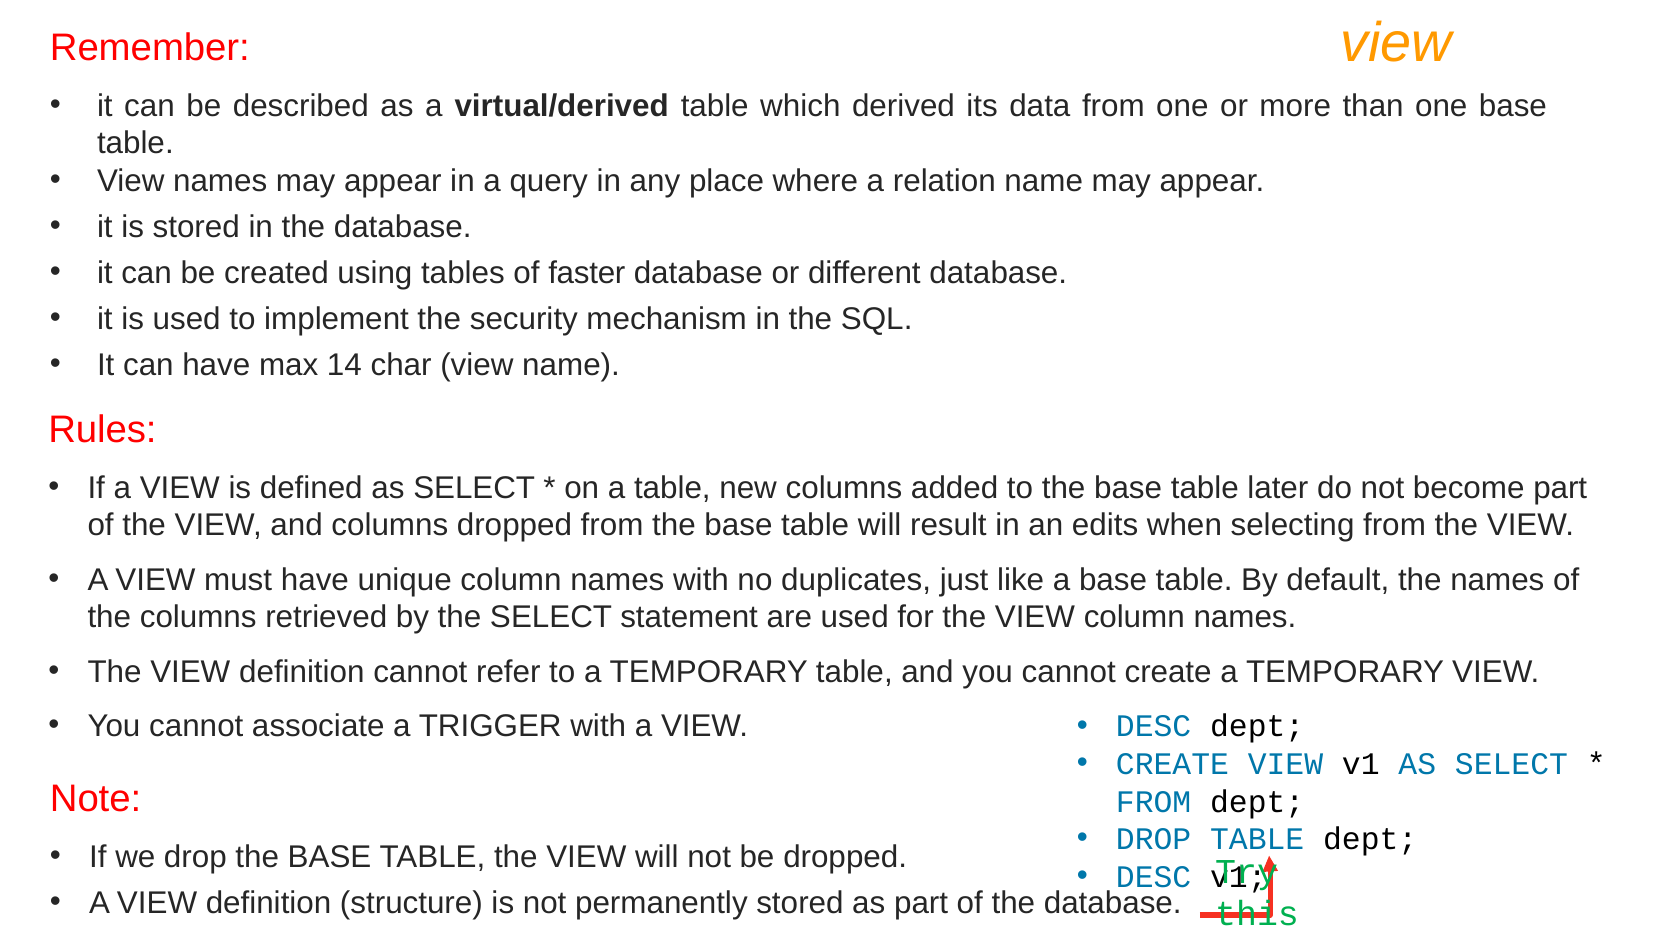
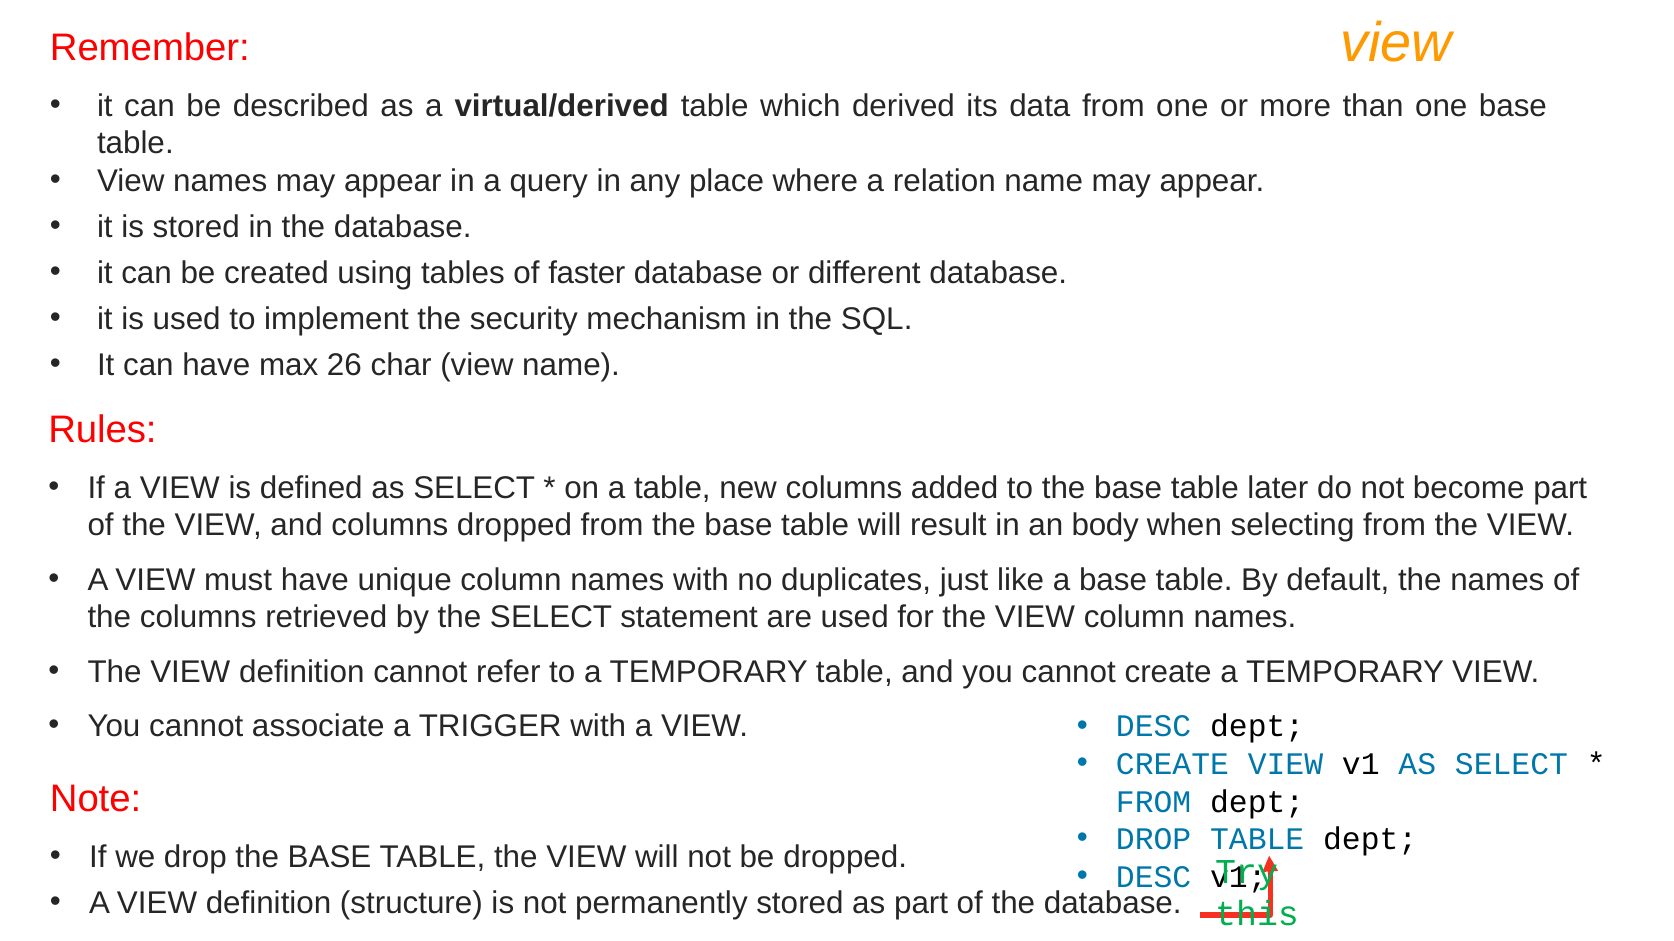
14: 14 -> 26 (344, 365)
edits: edits -> body (1105, 526)
